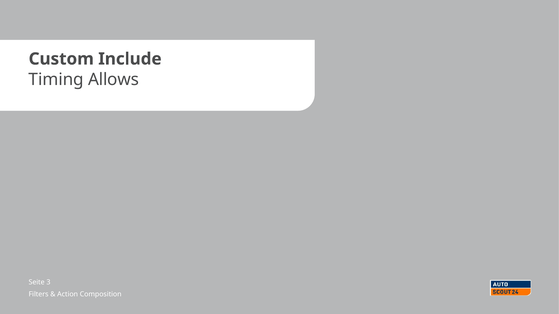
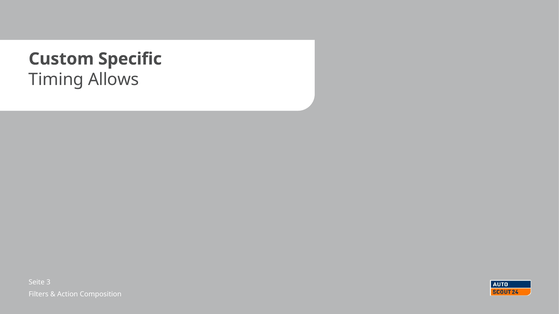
Include: Include -> Specific (130, 59)
